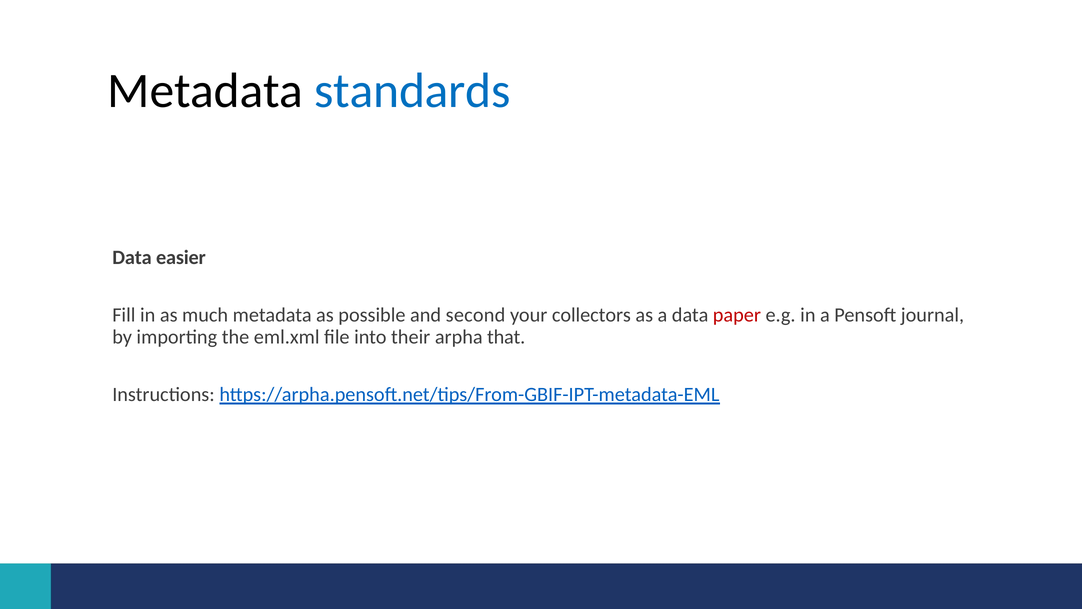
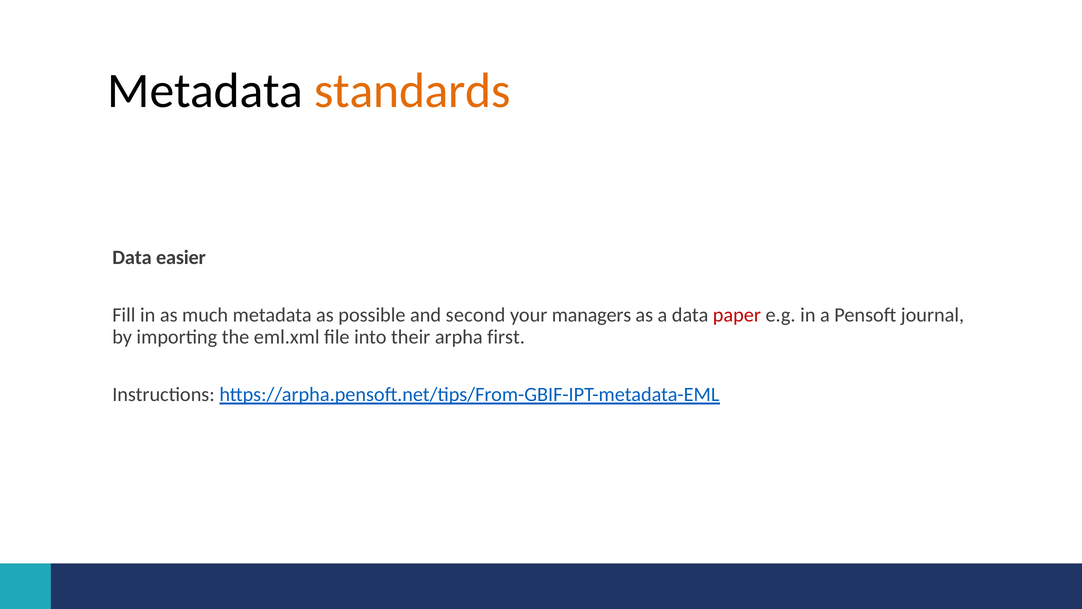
standards colour: blue -> orange (412, 91)
collectors: collectors -> managers (591, 315)
that: that -> first (506, 337)
